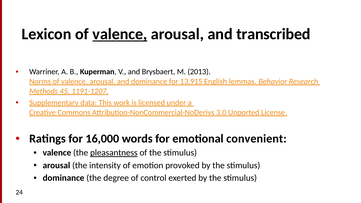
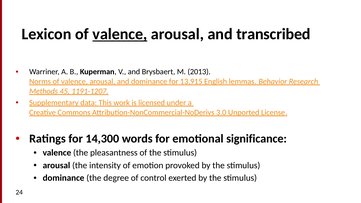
16,000: 16,000 -> 14,300 (102, 139)
convenient: convenient -> significance (257, 139)
pleasantness underline: present -> none (114, 153)
